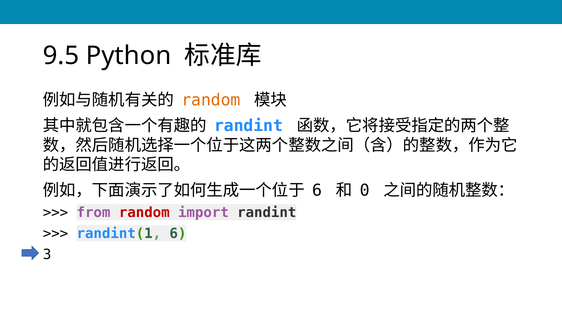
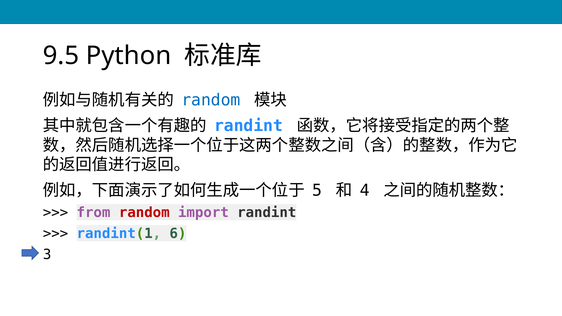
random colour: orange -> blue (211, 100)
6: 6 -> 5 (317, 190)
0: 0 -> 4 (365, 190)
